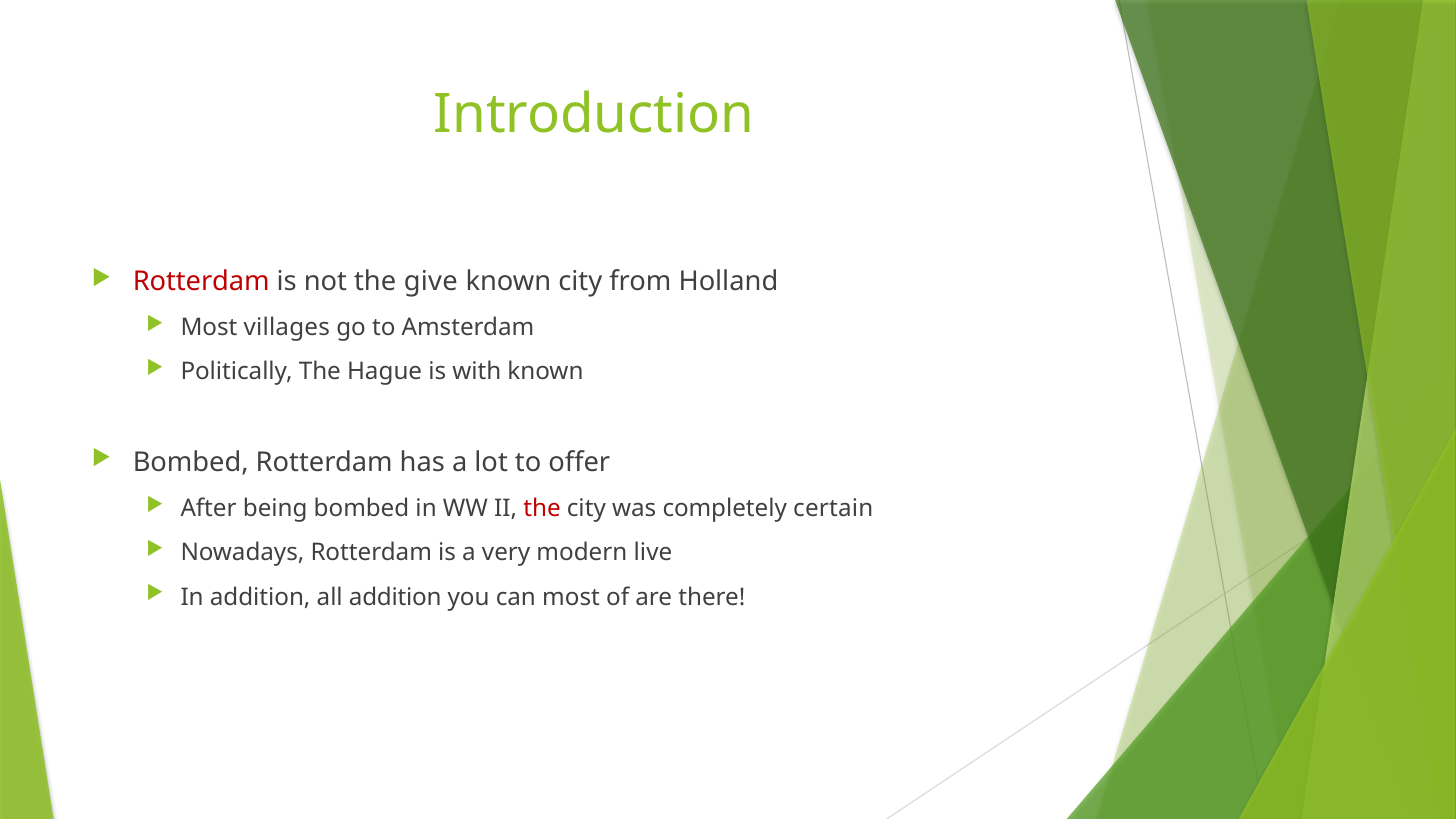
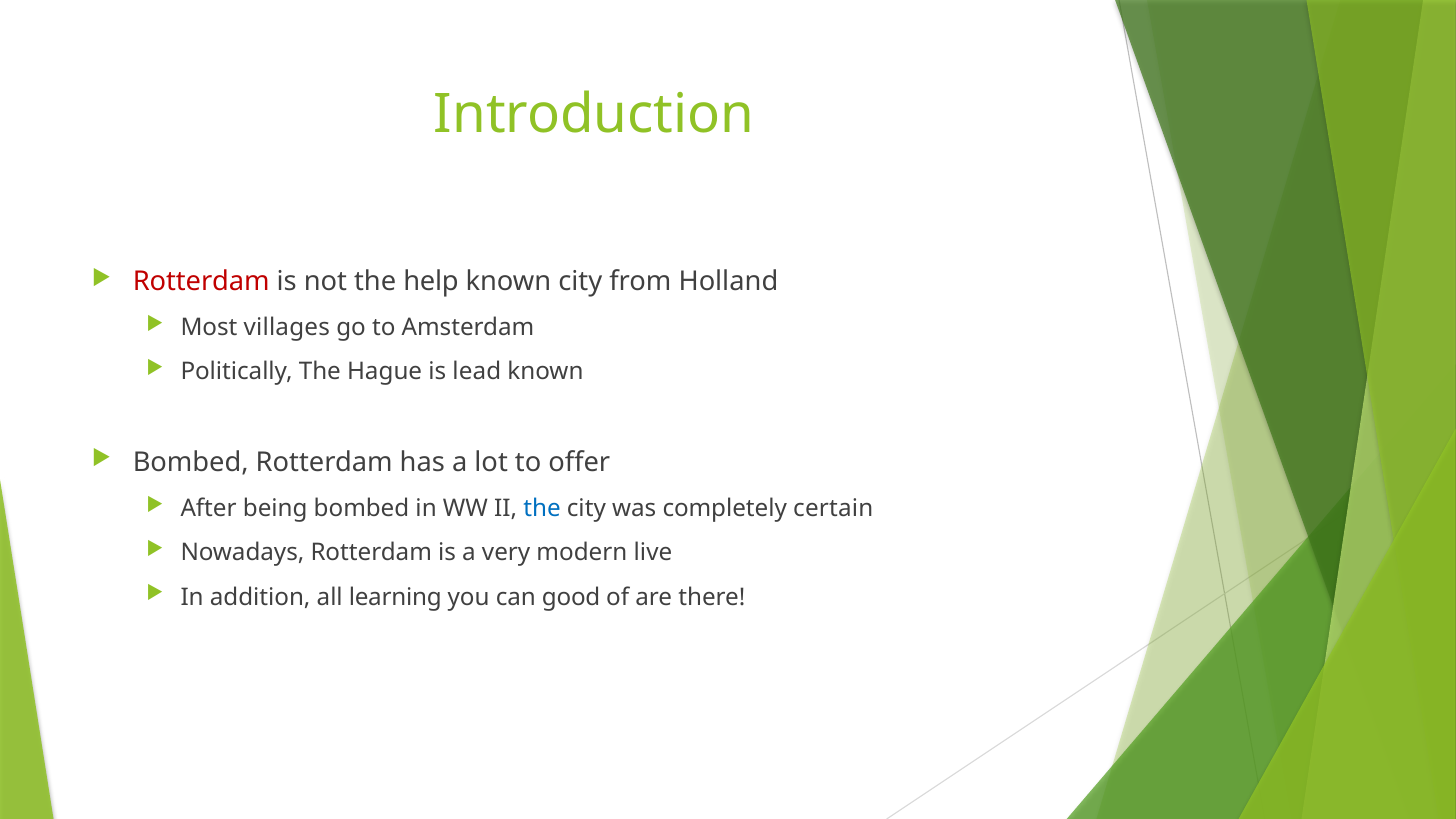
give: give -> help (431, 282)
with: with -> lead (477, 372)
the colour: red -> blue (542, 508)
all addition: addition -> learning (395, 597)
can most: most -> good (571, 597)
